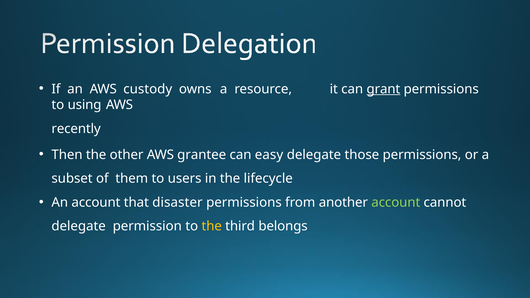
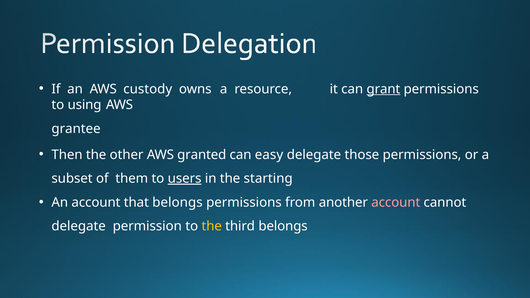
recently: recently -> grantee (76, 129)
grantee: grantee -> granted (202, 155)
users underline: none -> present (185, 179)
lifecycle: lifecycle -> starting (268, 179)
that disaster: disaster -> belongs (177, 202)
account colour: light green -> pink (396, 202)
